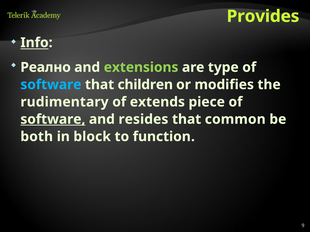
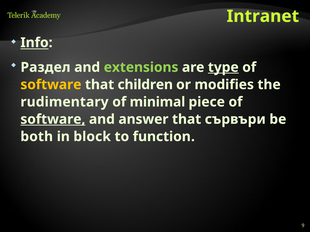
Provides: Provides -> Intranet (263, 16)
Реално: Реално -> Раздел (45, 67)
type underline: none -> present (223, 67)
software colour: light blue -> yellow (51, 85)
extends: extends -> minimal (157, 102)
resides: resides -> answer (143, 120)
common: common -> сървъри (235, 120)
